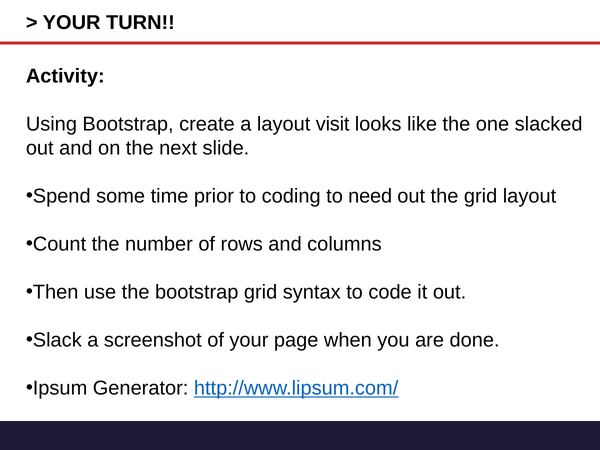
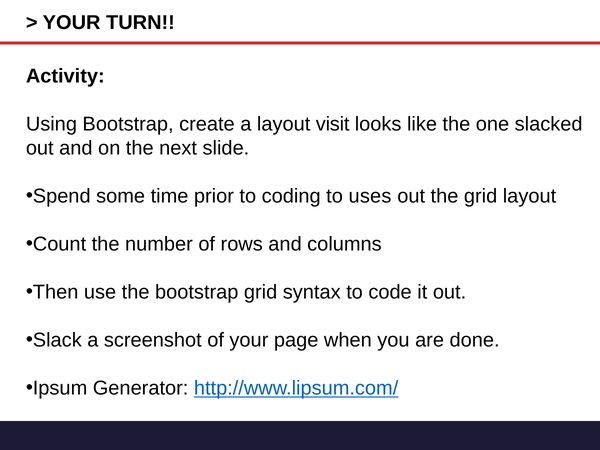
need: need -> uses (370, 196)
